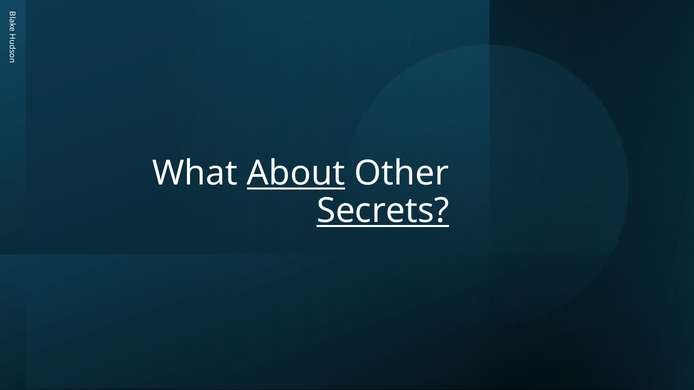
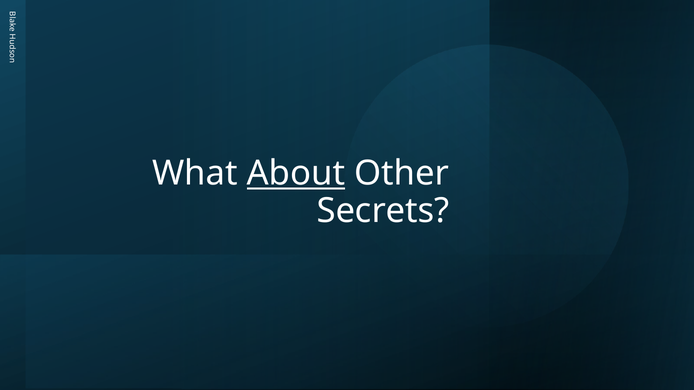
Secrets underline: present -> none (383, 211)
